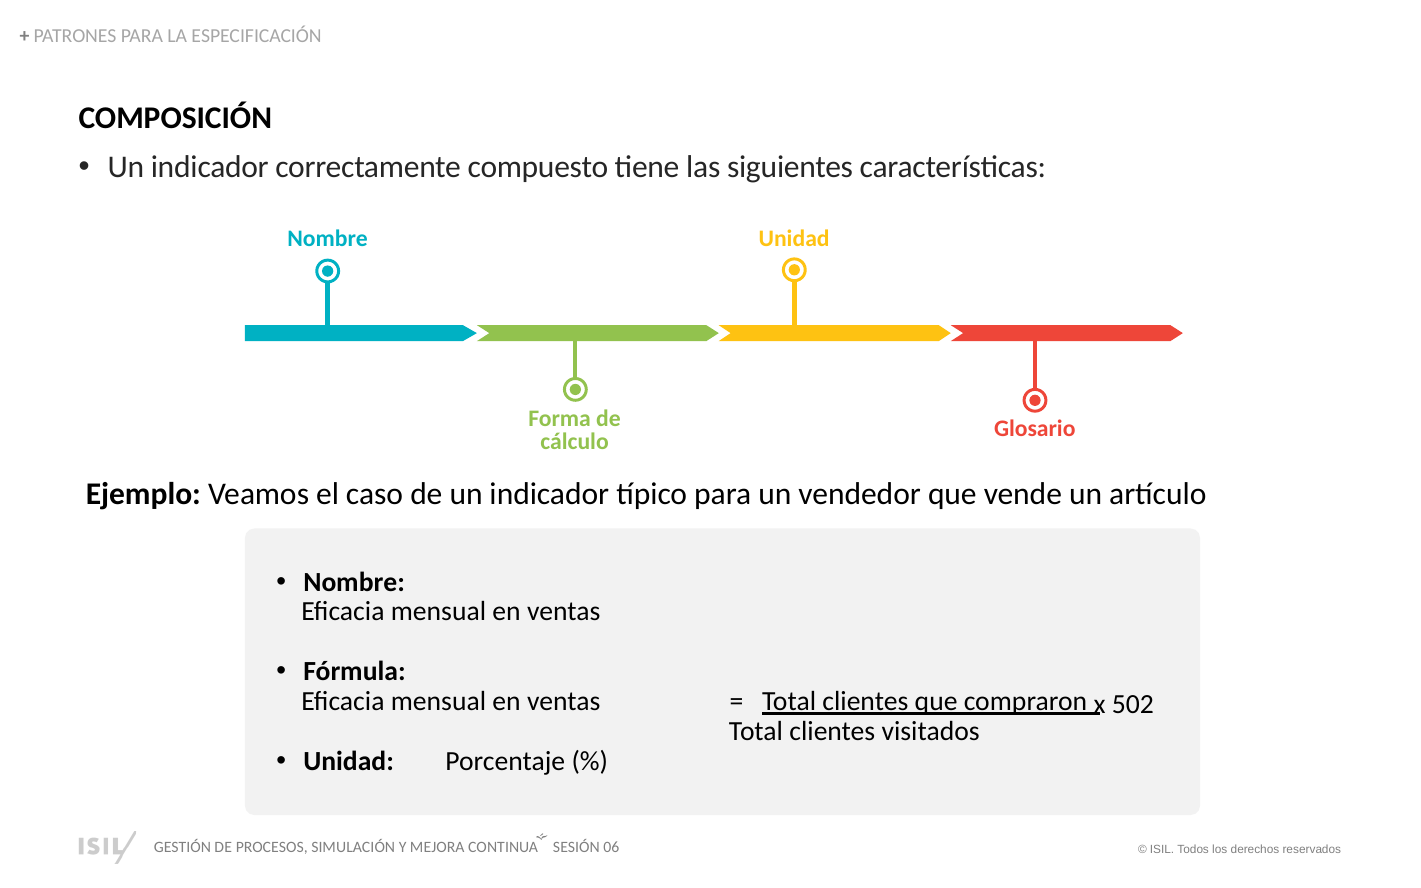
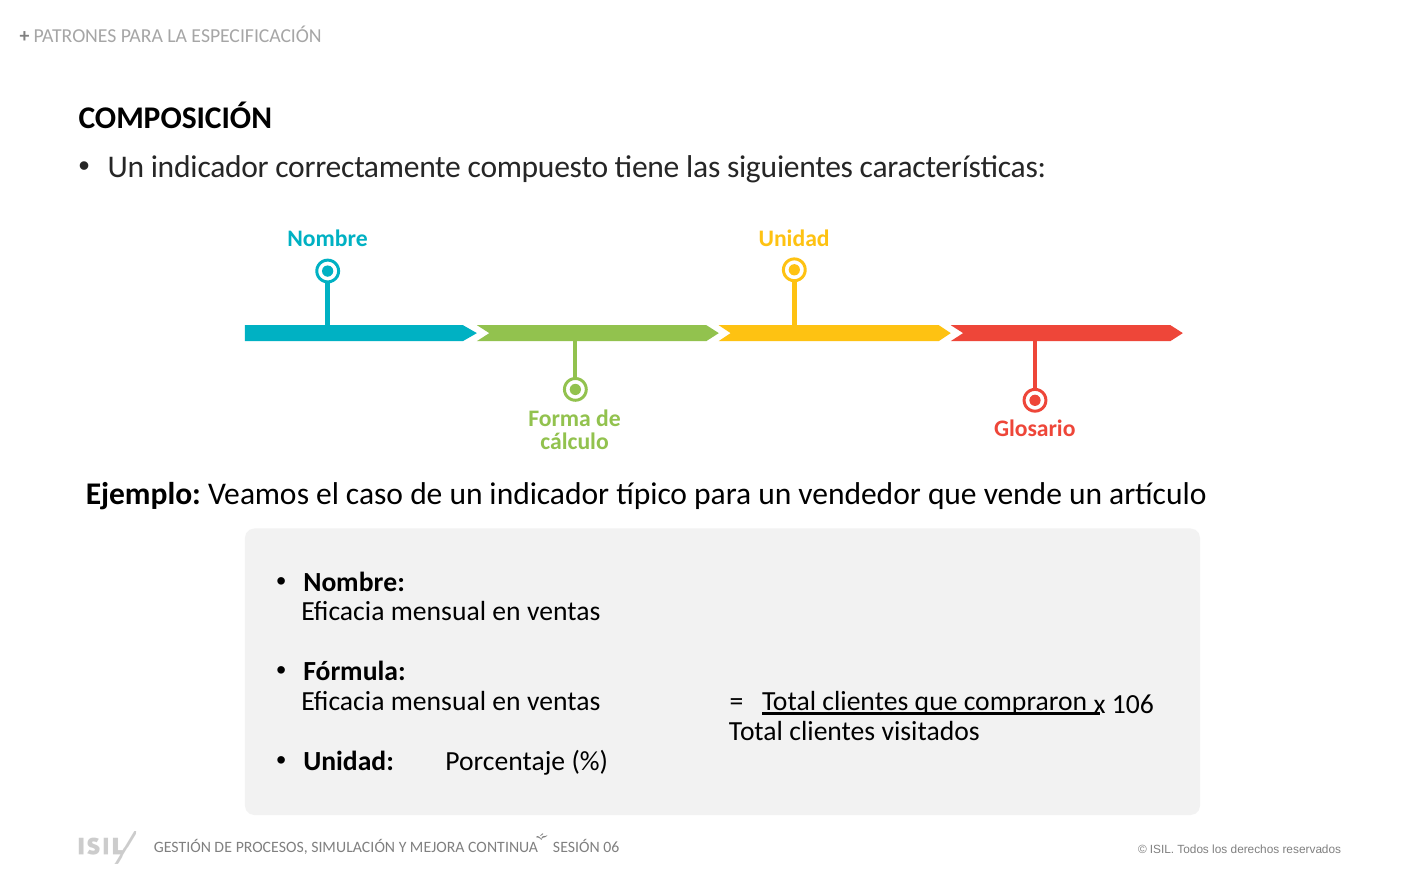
502: 502 -> 106 (1133, 705)
